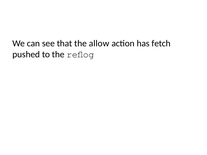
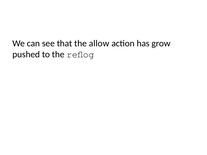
fetch: fetch -> grow (161, 43)
